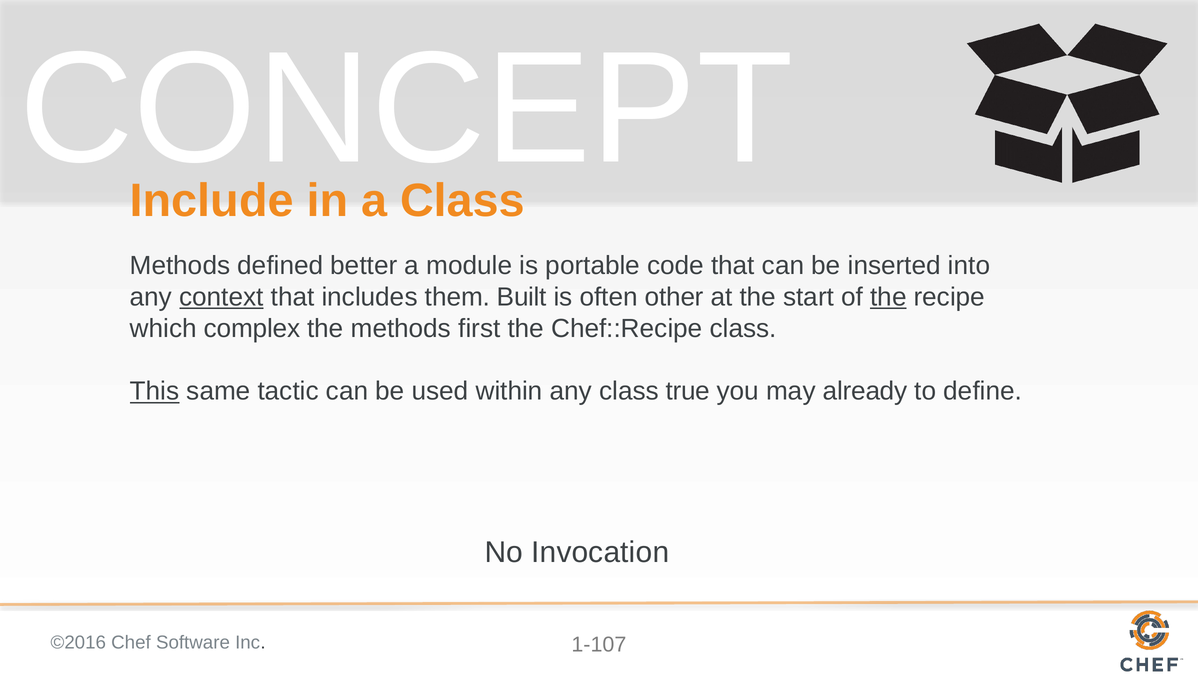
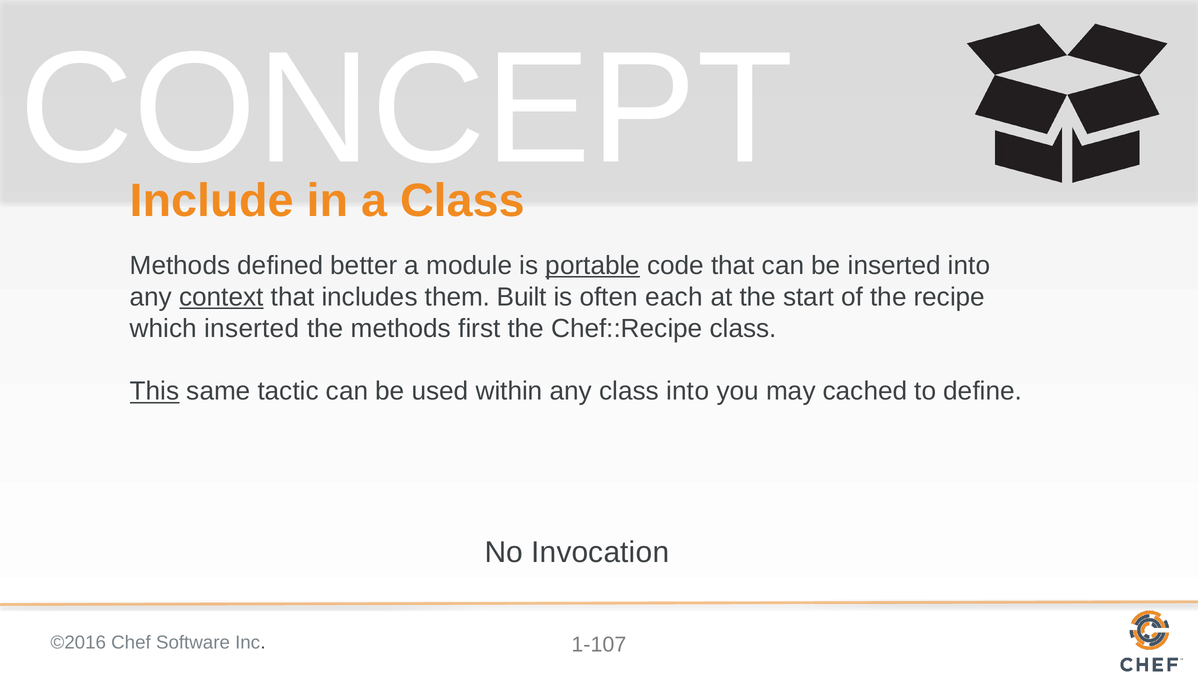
portable underline: none -> present (593, 265)
other: other -> each (674, 297)
the underline: present -> none (888, 297)
which complex: complex -> inserted (252, 328)
class true: true -> into (688, 391)
already: already -> cached (865, 391)
